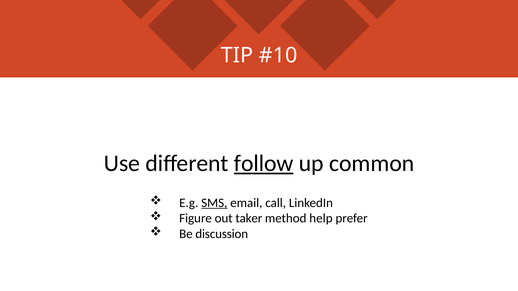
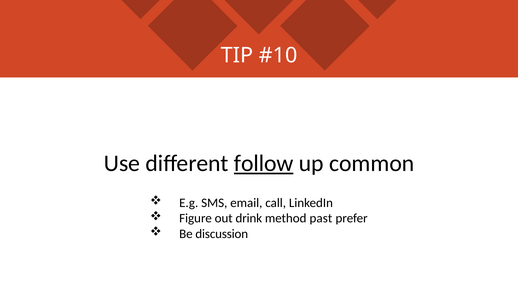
SMS underline: present -> none (214, 203)
taker: taker -> drink (249, 219)
help: help -> past (321, 219)
